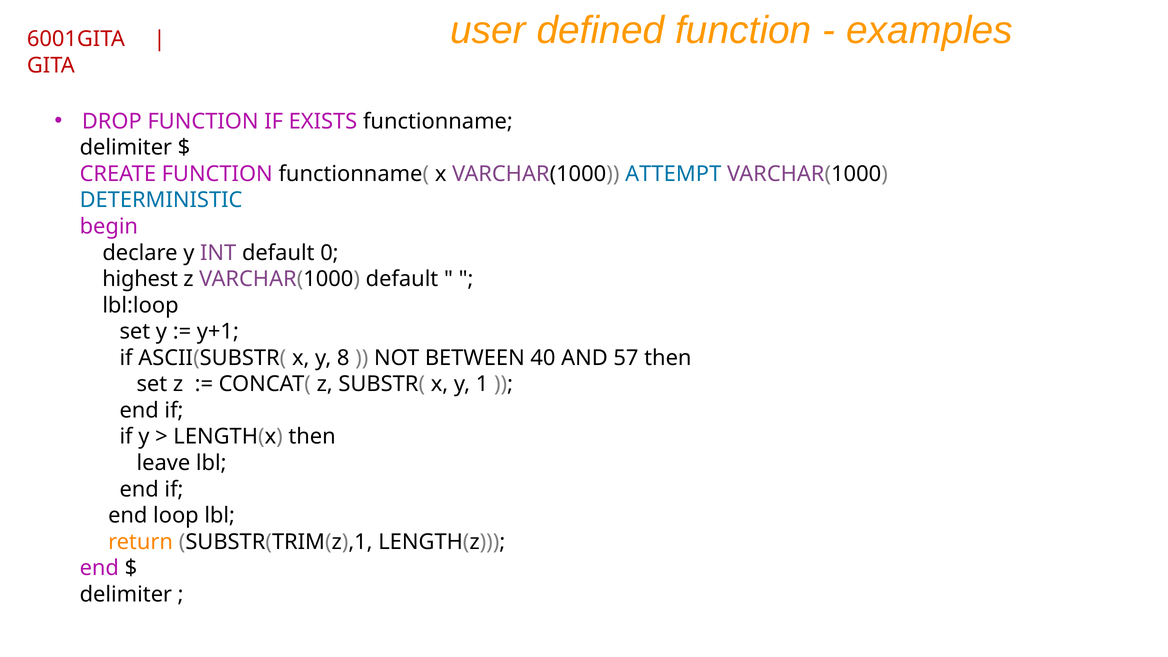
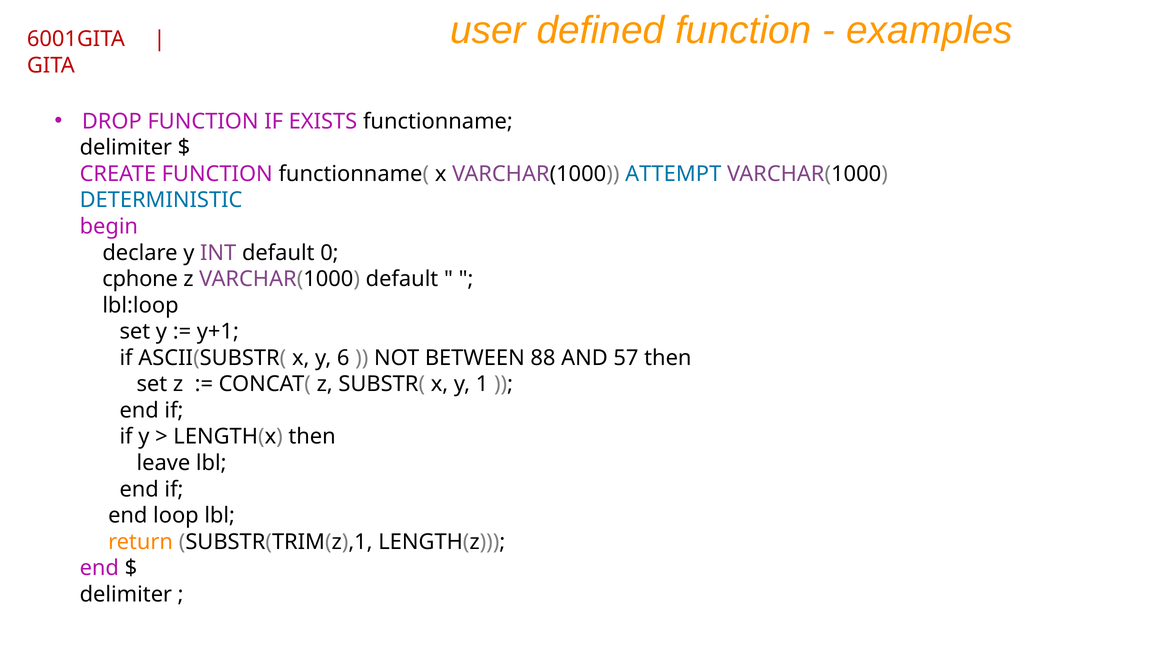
highest: highest -> cphone (140, 279)
8: 8 -> 6 (343, 358)
40: 40 -> 88 (543, 358)
